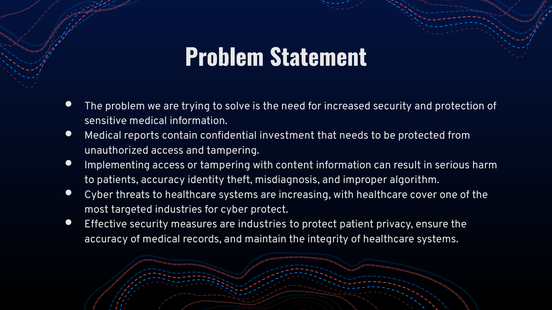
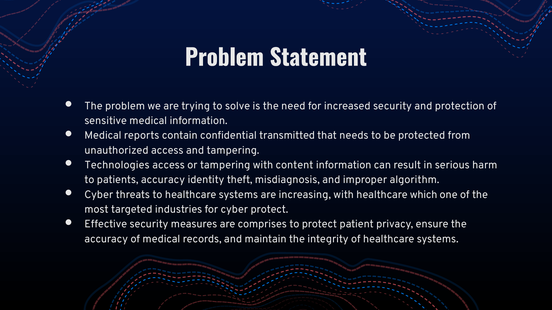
investment: investment -> transmitted (287, 136)
Implementing: Implementing -> Technologies (117, 165)
cover: cover -> which (424, 195)
are industries: industries -> comprises (262, 224)
